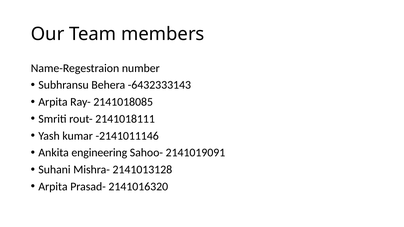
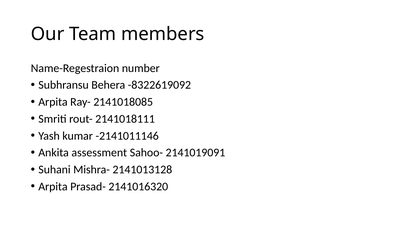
-6432333143: -6432333143 -> -8322619092 (159, 85)
engineering: engineering -> assessment (99, 153)
